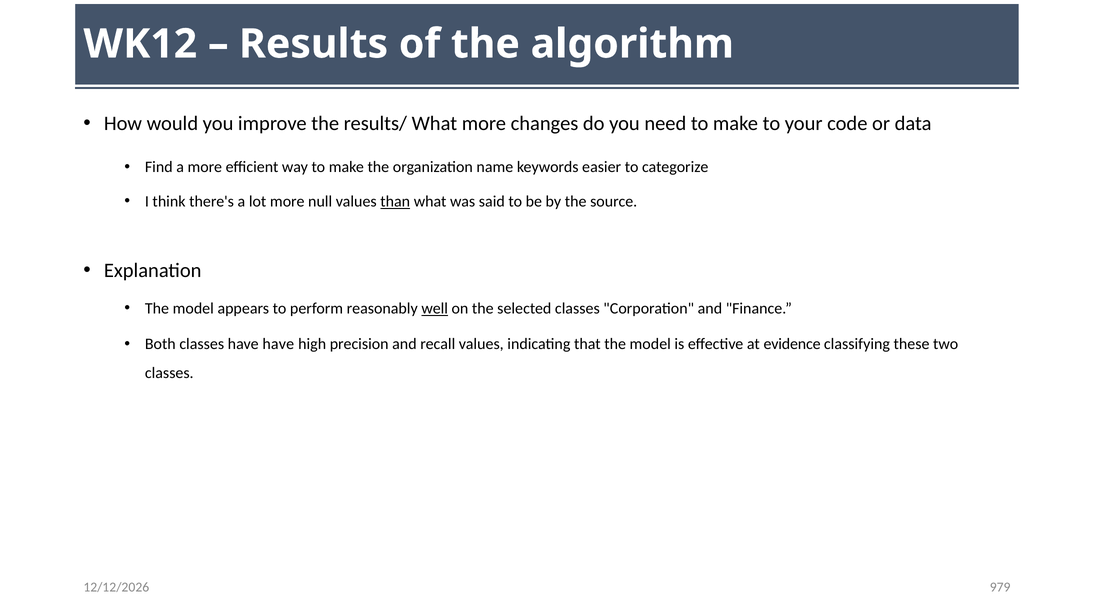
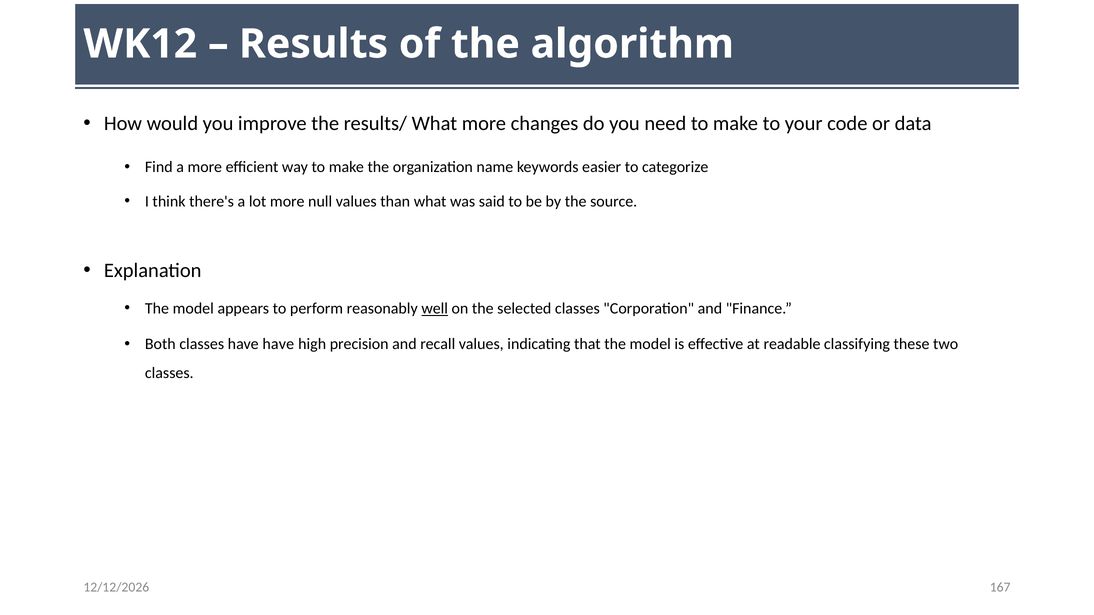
than underline: present -> none (395, 202)
evidence: evidence -> readable (792, 344)
979: 979 -> 167 (1000, 588)
